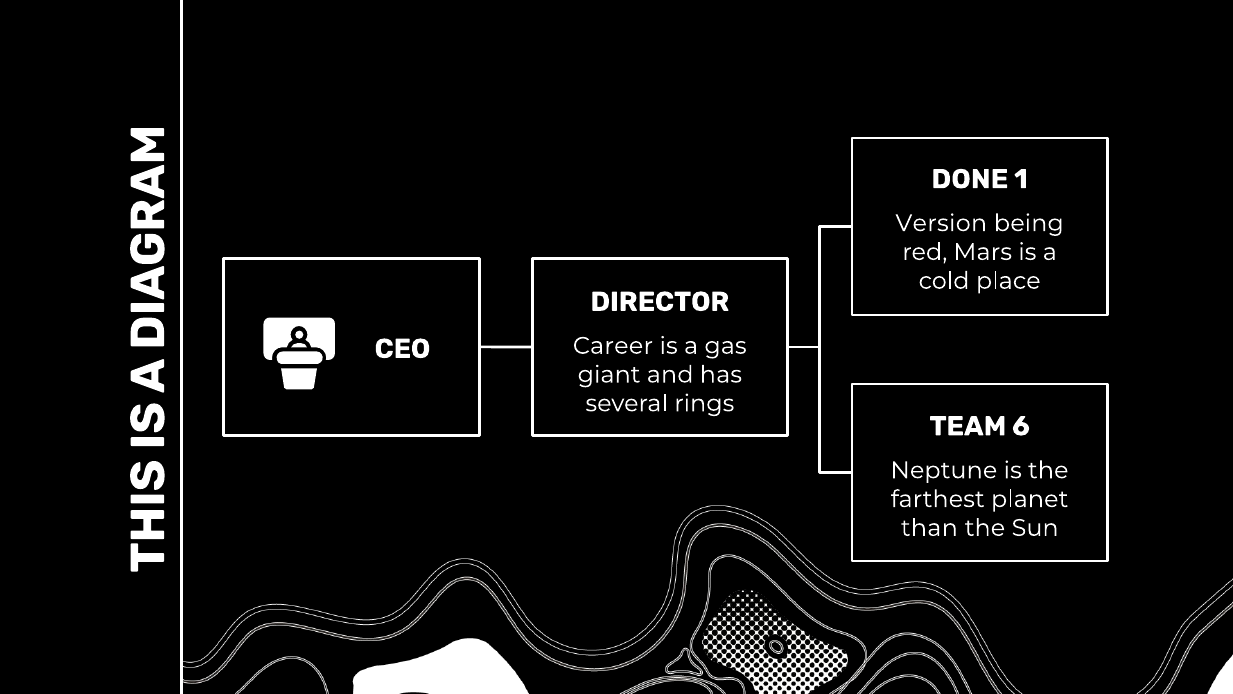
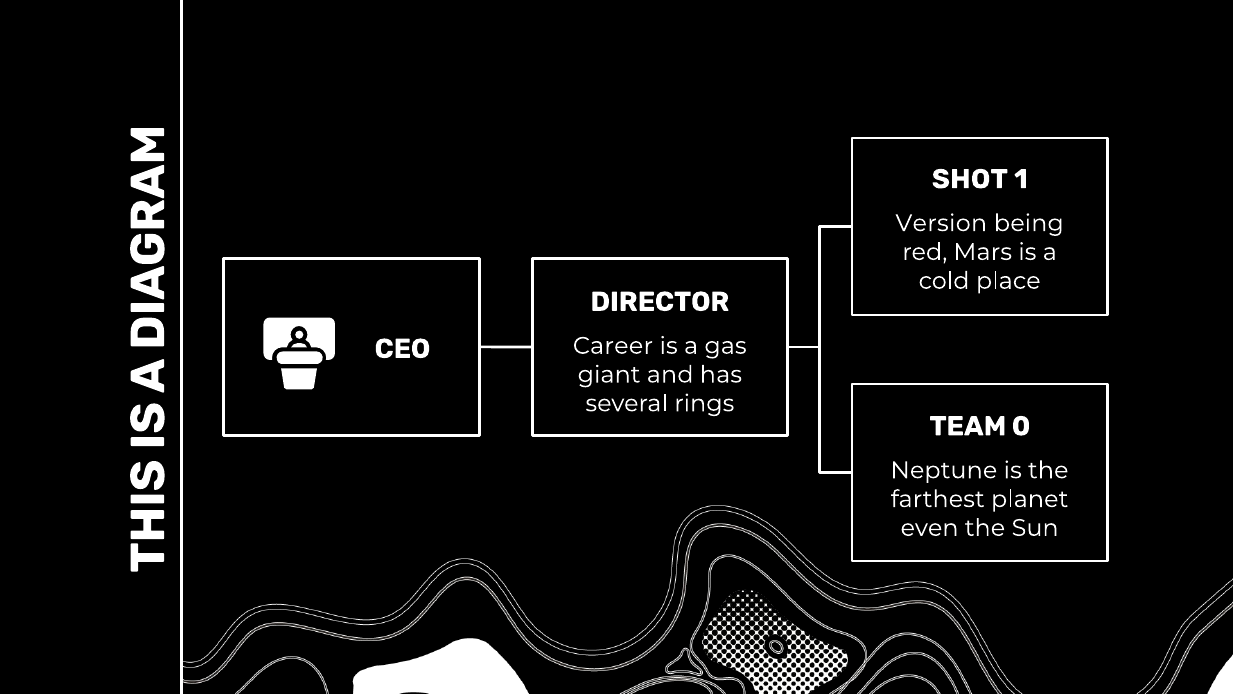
DONE: DONE -> SHOT (970, 179)
6: 6 -> 0 (1021, 426)
than: than -> even (930, 528)
